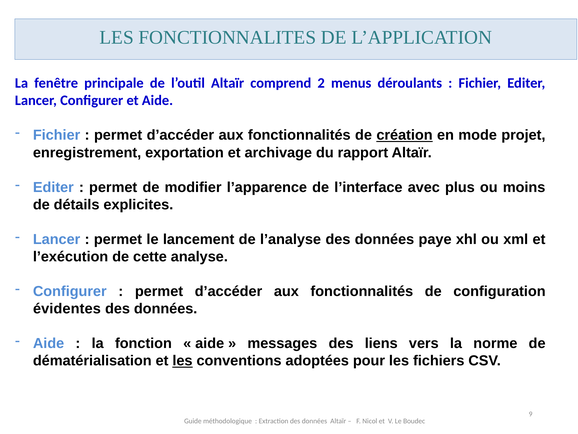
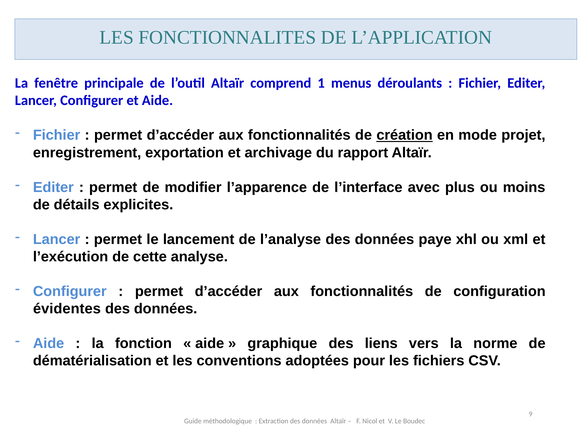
2: 2 -> 1 (321, 83)
messages: messages -> graphique (282, 343)
les underline: present -> none (182, 360)
